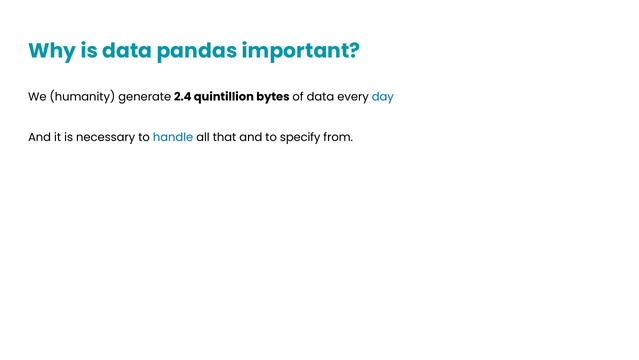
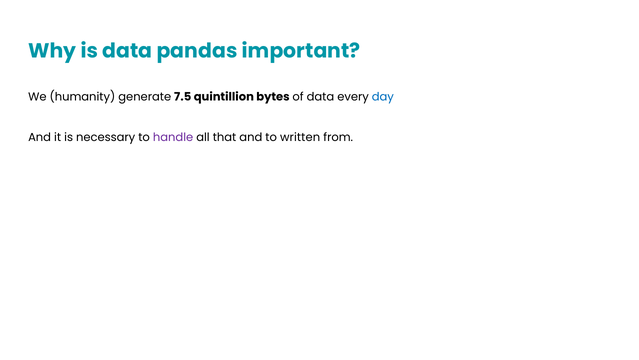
2.4: 2.4 -> 7.5 (183, 97)
handle colour: blue -> purple (173, 137)
specify: specify -> written (300, 137)
